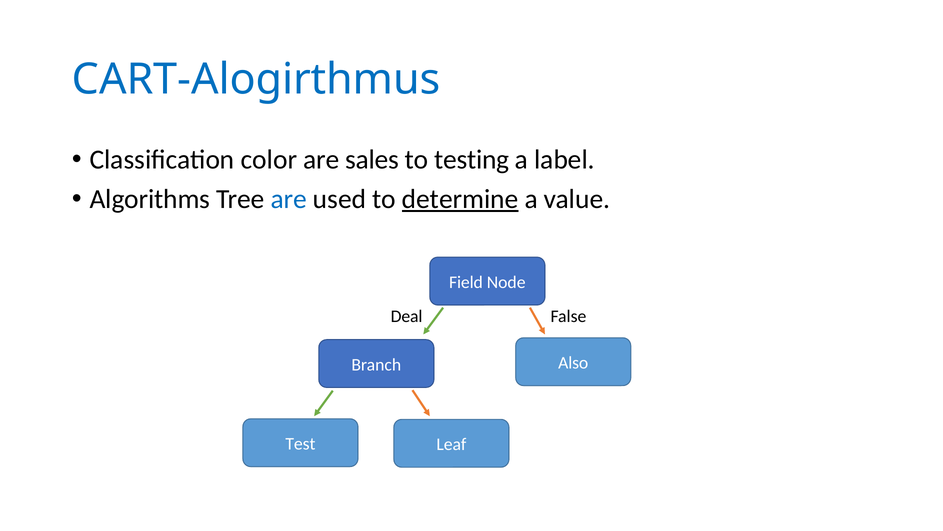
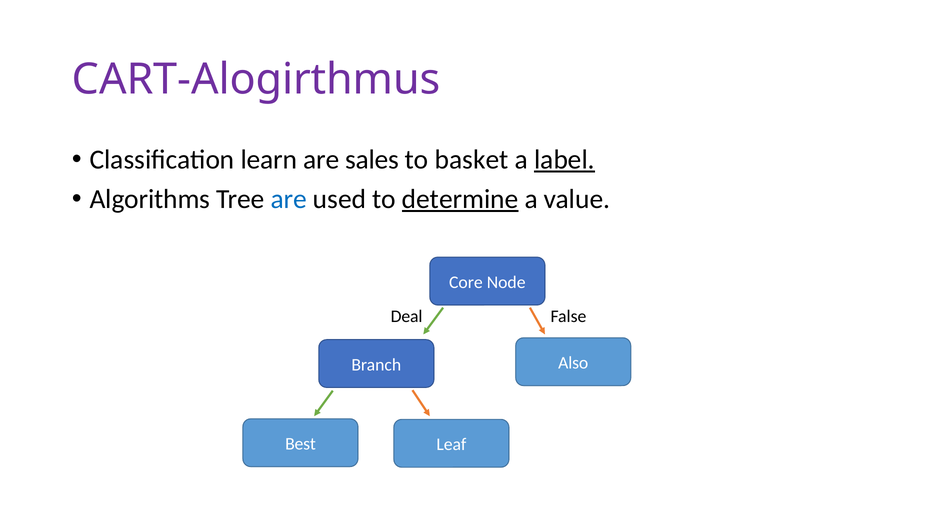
CART-Alogirthmus colour: blue -> purple (256, 79)
color: color -> learn (269, 159)
testing: testing -> basket (472, 159)
label underline: none -> present (564, 159)
Field: Field -> Core (466, 282)
Test: Test -> Best (300, 443)
